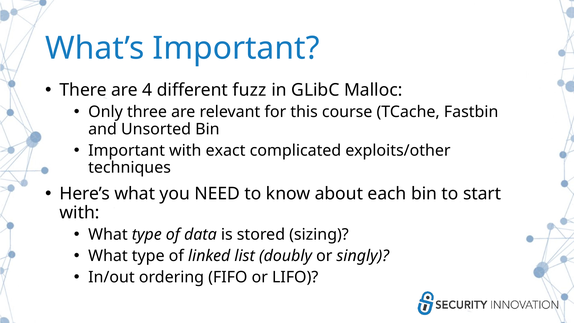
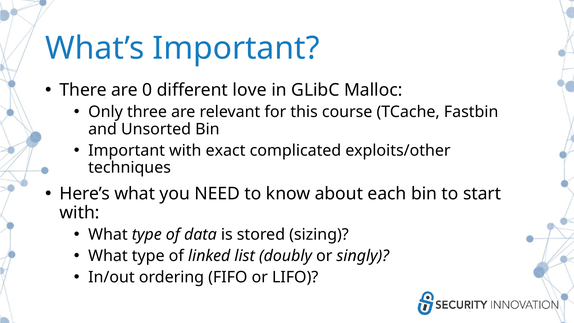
4: 4 -> 0 (147, 90)
fuzz: fuzz -> love (250, 90)
